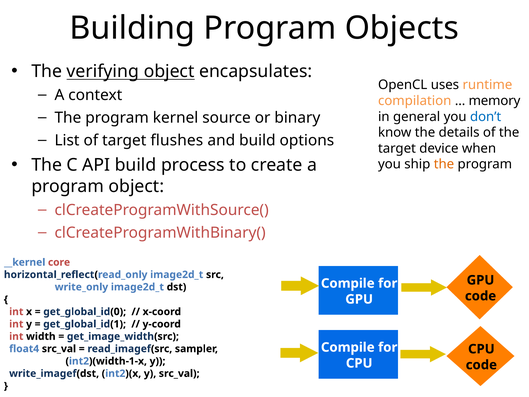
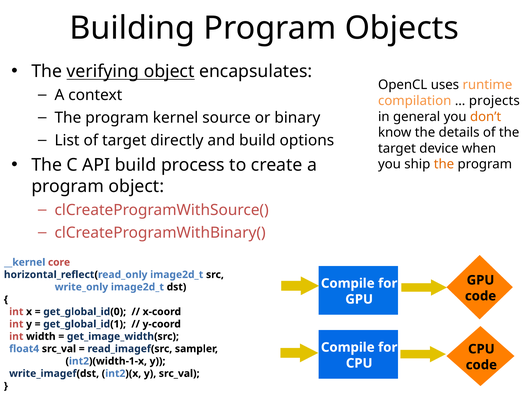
memory: memory -> projects (494, 101)
don’t colour: blue -> orange (486, 117)
flushes: flushes -> directly (177, 140)
